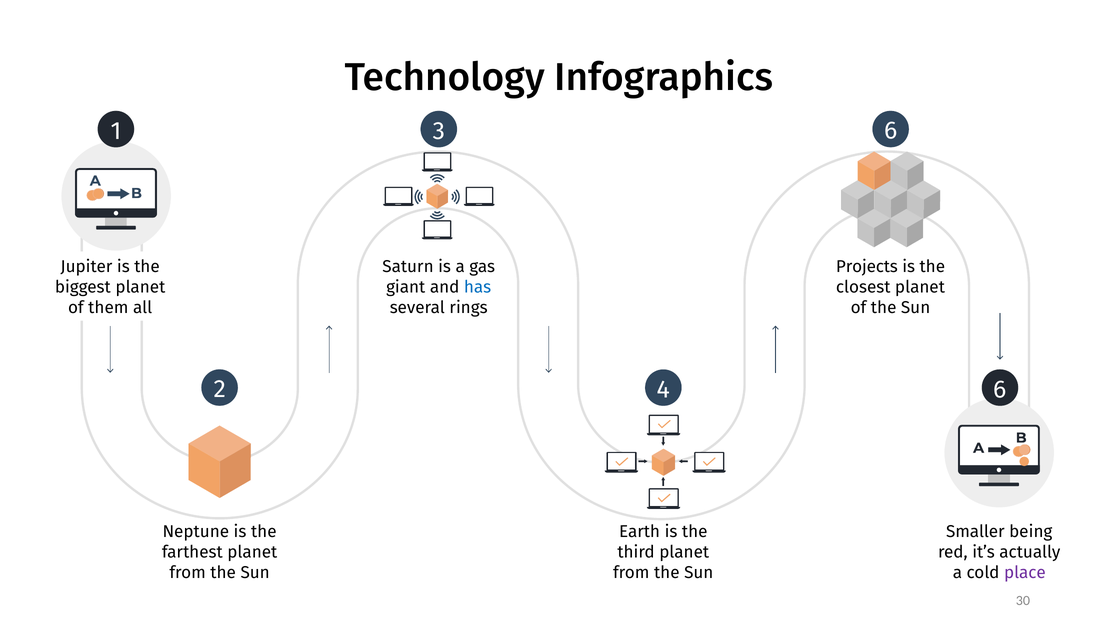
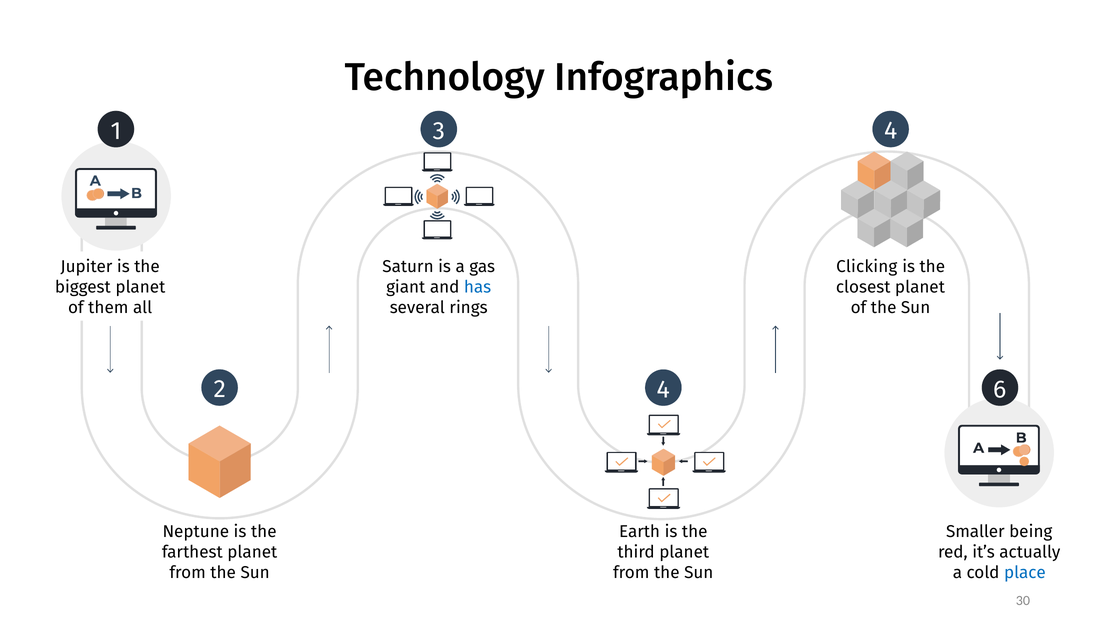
3 6: 6 -> 4 (891, 131)
Projects: Projects -> Clicking (867, 267)
place colour: purple -> blue (1025, 572)
